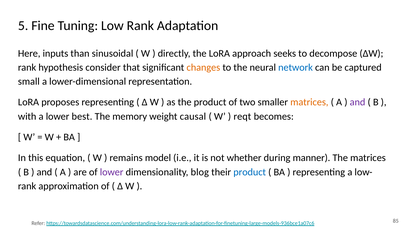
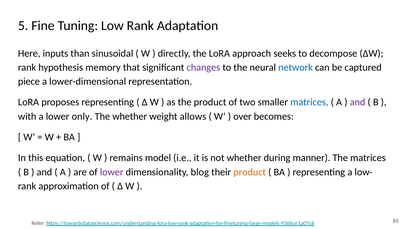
consider: consider -> memory (103, 68)
changes colour: orange -> purple (203, 68)
small: small -> piece (29, 82)
matrices colour: orange -> blue (309, 103)
best: best -> only (82, 117)
The memory: memory -> whether (130, 117)
causal: causal -> allows (193, 117)
reqt: reqt -> over (242, 117)
product colour: blue -> orange (250, 172)
